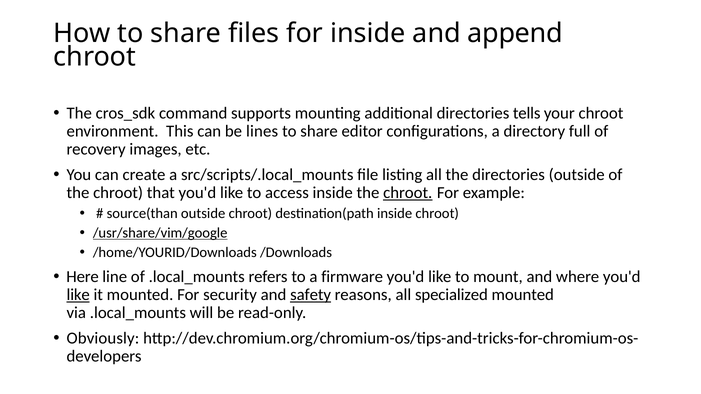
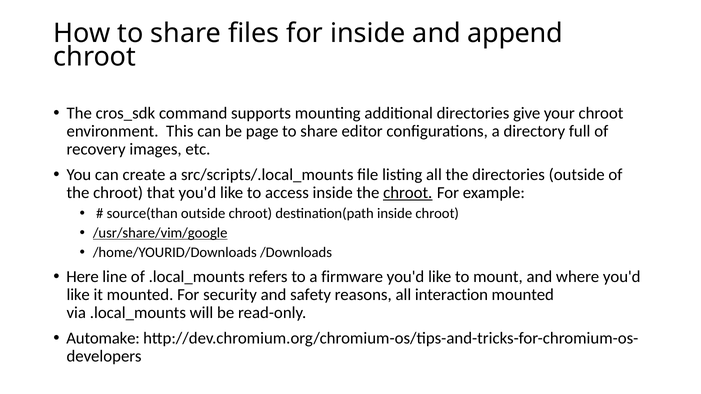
tells: tells -> give (527, 113)
lines: lines -> page (262, 131)
like underline: present -> none (78, 295)
safety underline: present -> none (311, 295)
specialized: specialized -> interaction (451, 295)
Obviously: Obviously -> Automake (103, 338)
